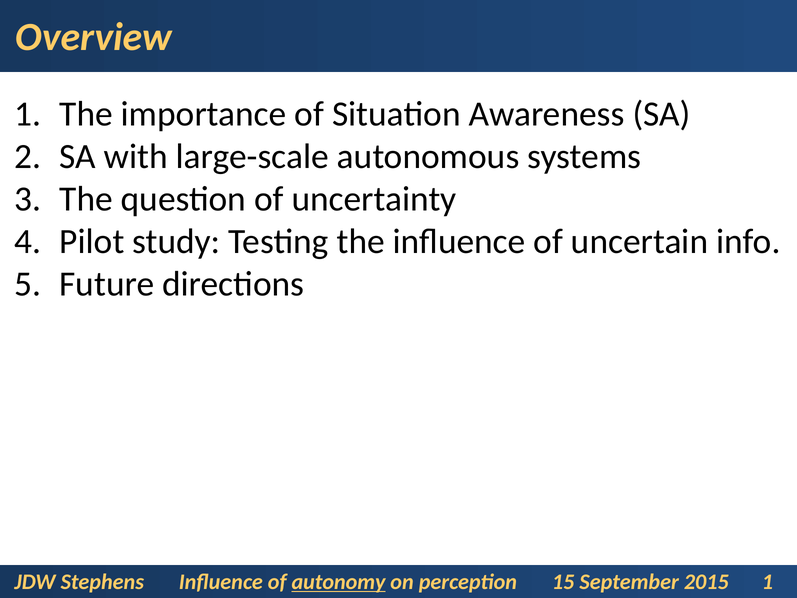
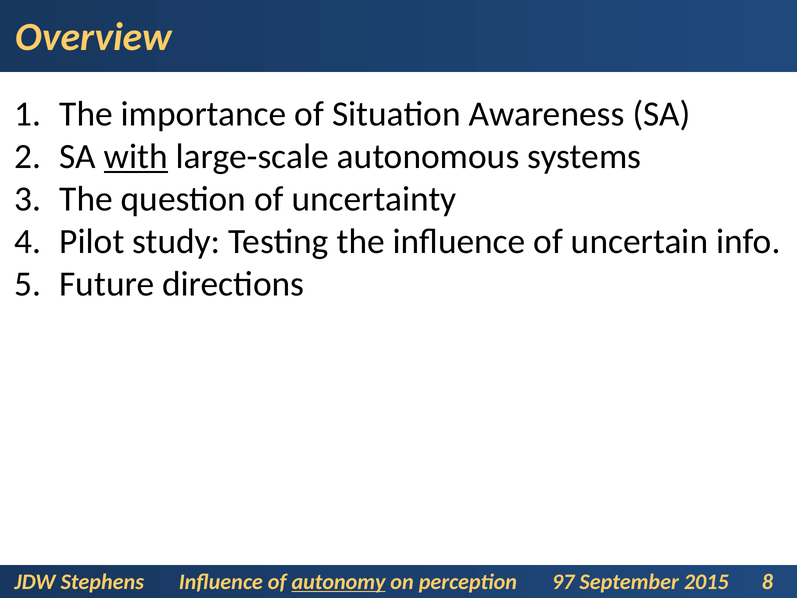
with underline: none -> present (136, 157)
15: 15 -> 97 (563, 582)
2015 1: 1 -> 8 (767, 582)
